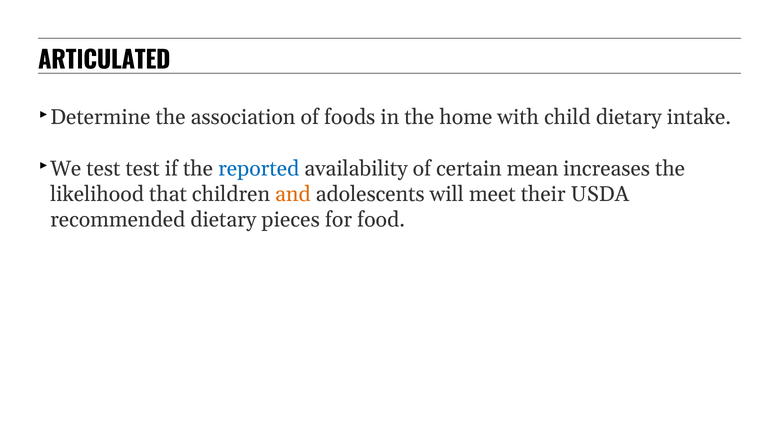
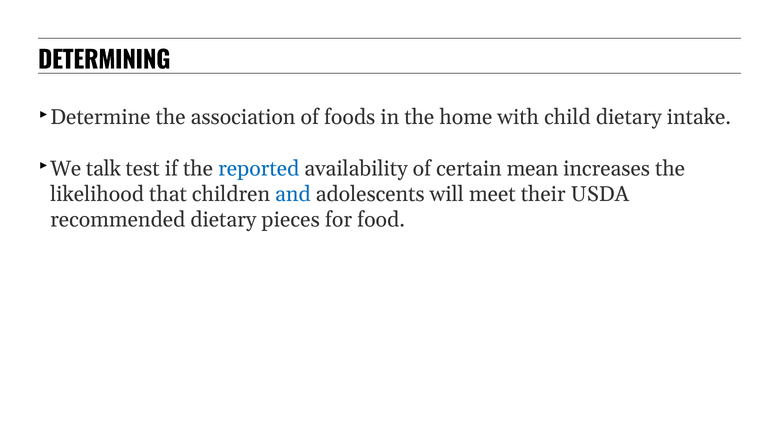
ARTICULATED: ARTICULATED -> DETERMINING (104, 60)
We test: test -> talk (103, 168)
and colour: orange -> blue (293, 194)
